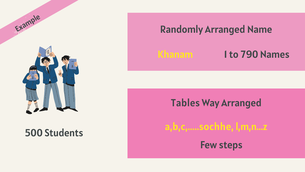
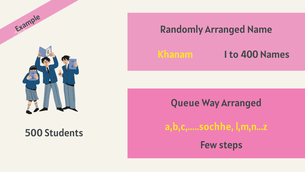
790: 790 -> 400 (249, 54)
Tables: Tables -> Queue (185, 103)
